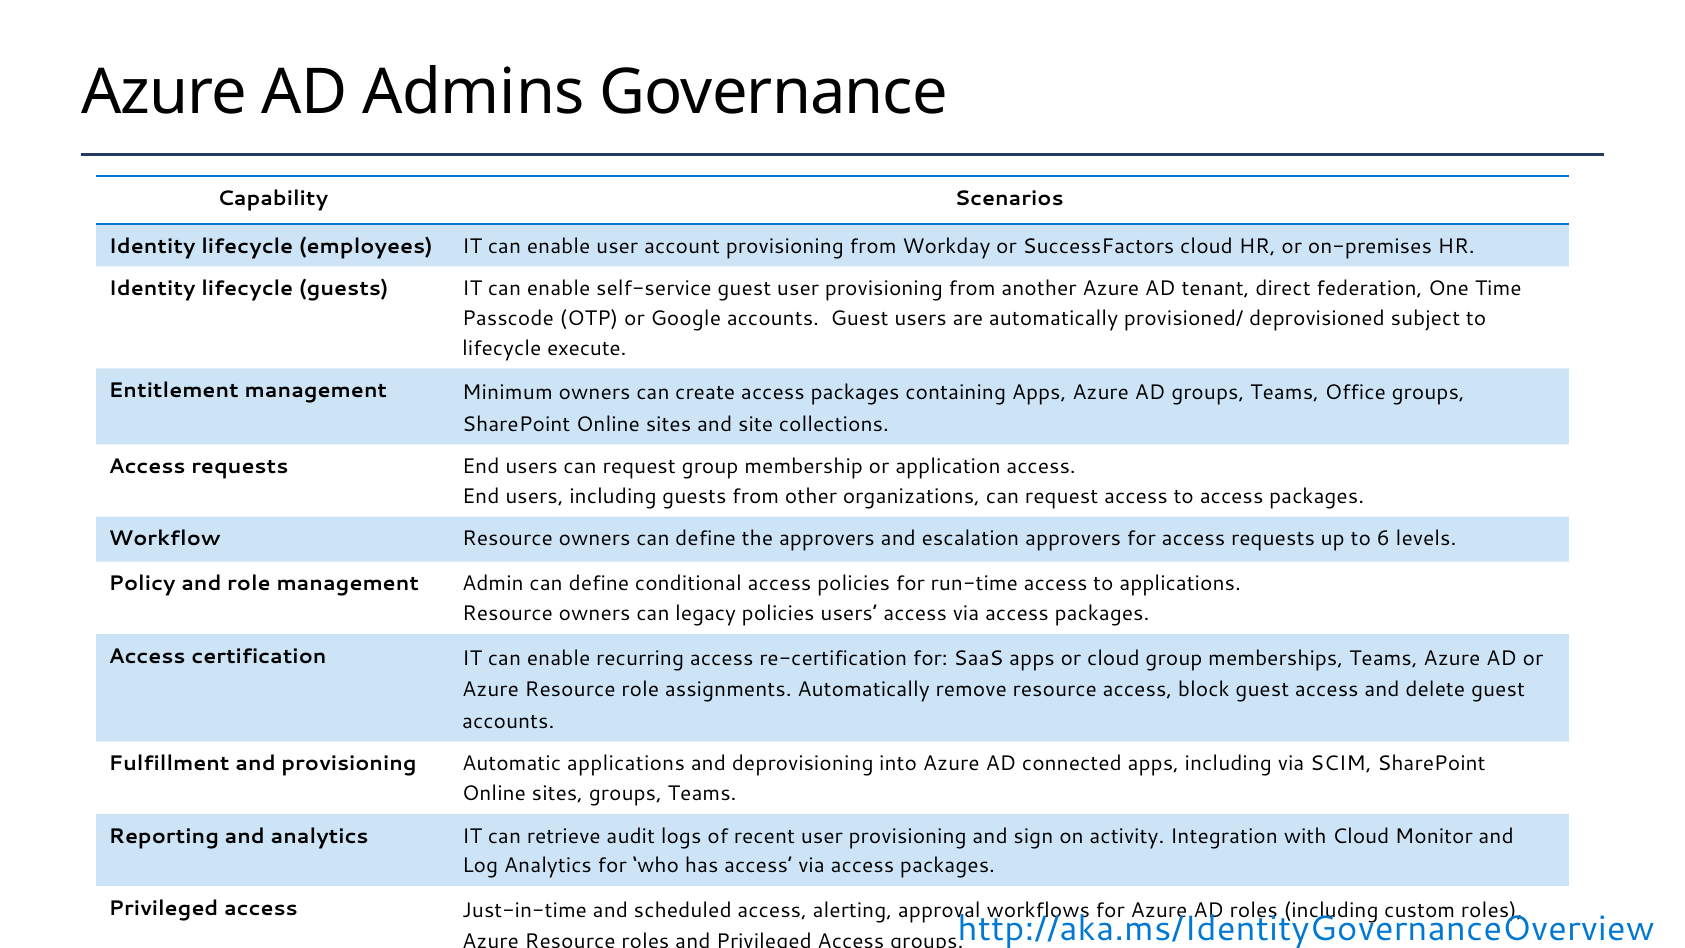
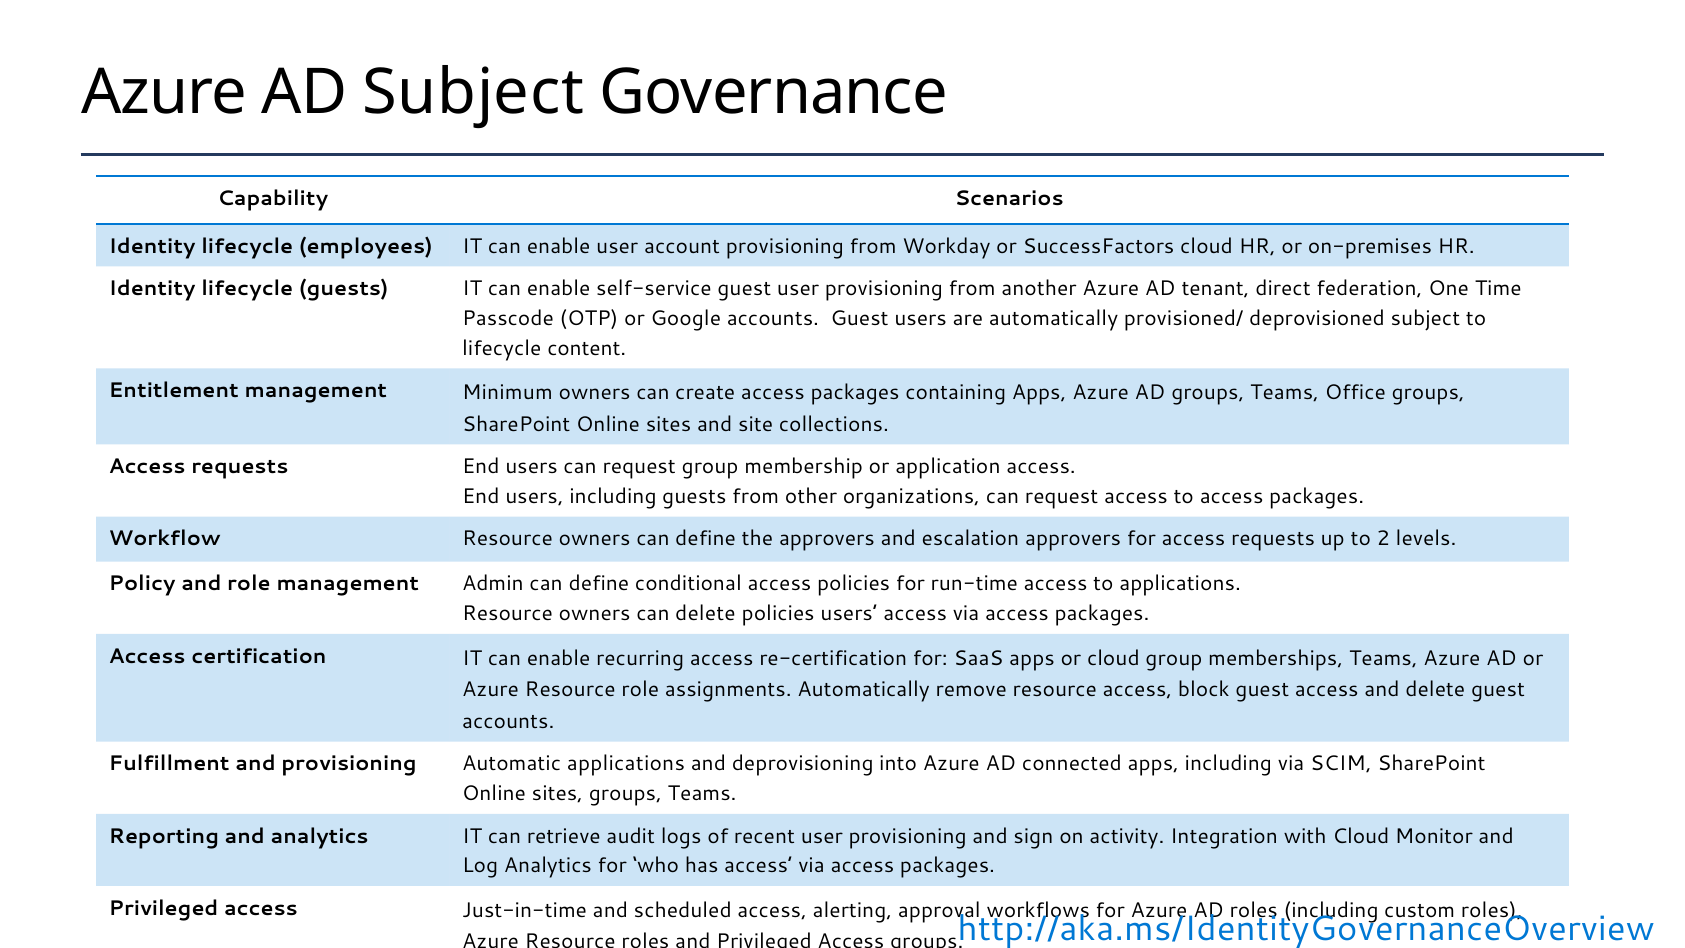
AD Admins: Admins -> Subject (473, 92)
execute: execute -> content (587, 348)
6: 6 -> 2 (1383, 539)
can legacy: legacy -> delete (705, 614)
